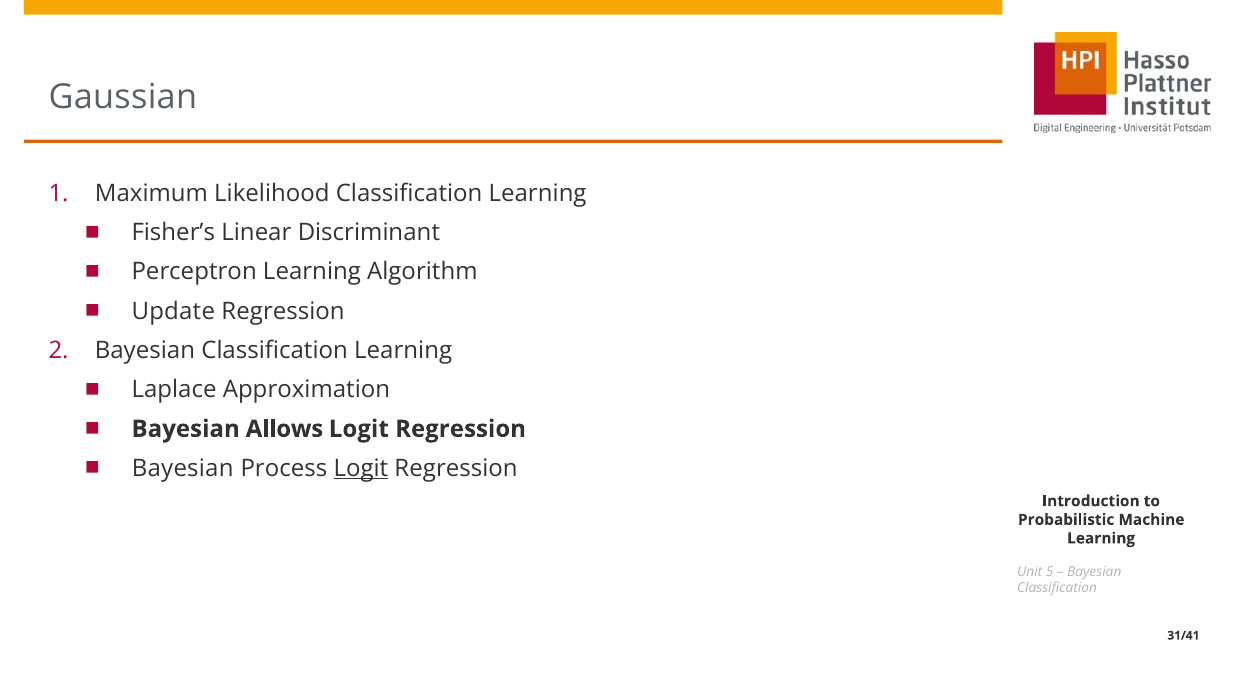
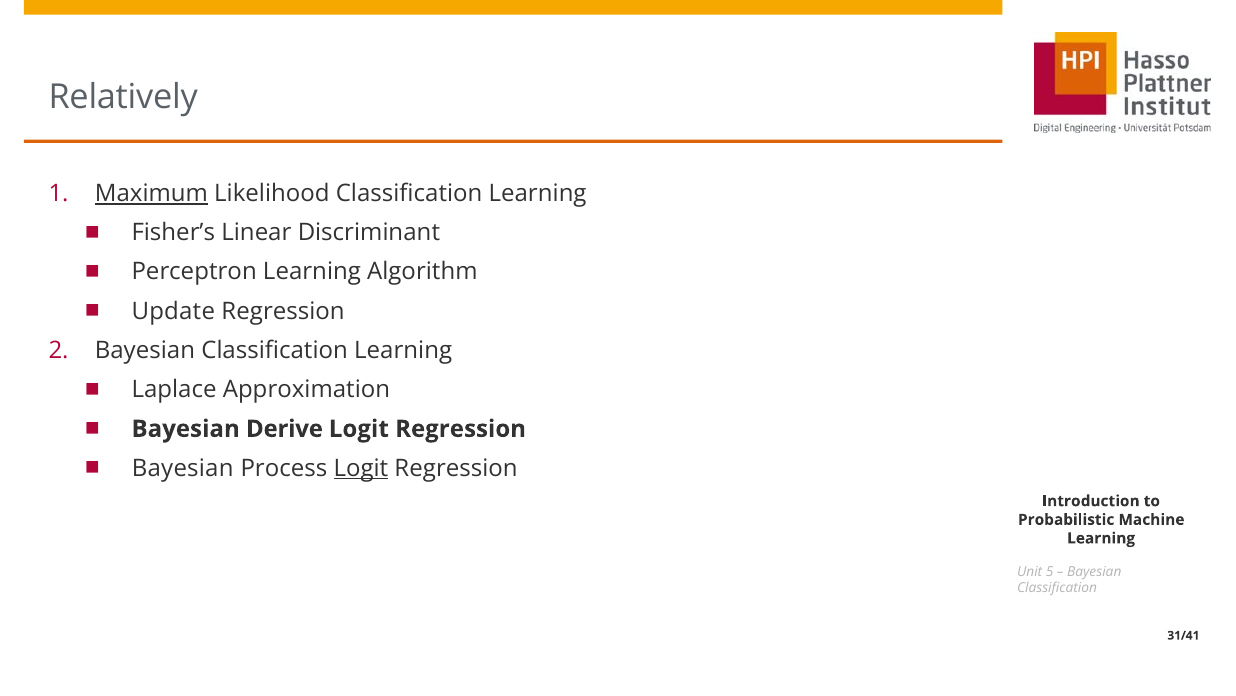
Gaussian: Gaussian -> Relatively (123, 97)
Maximum underline: none -> present (151, 193)
Allows: Allows -> Derive (284, 428)
